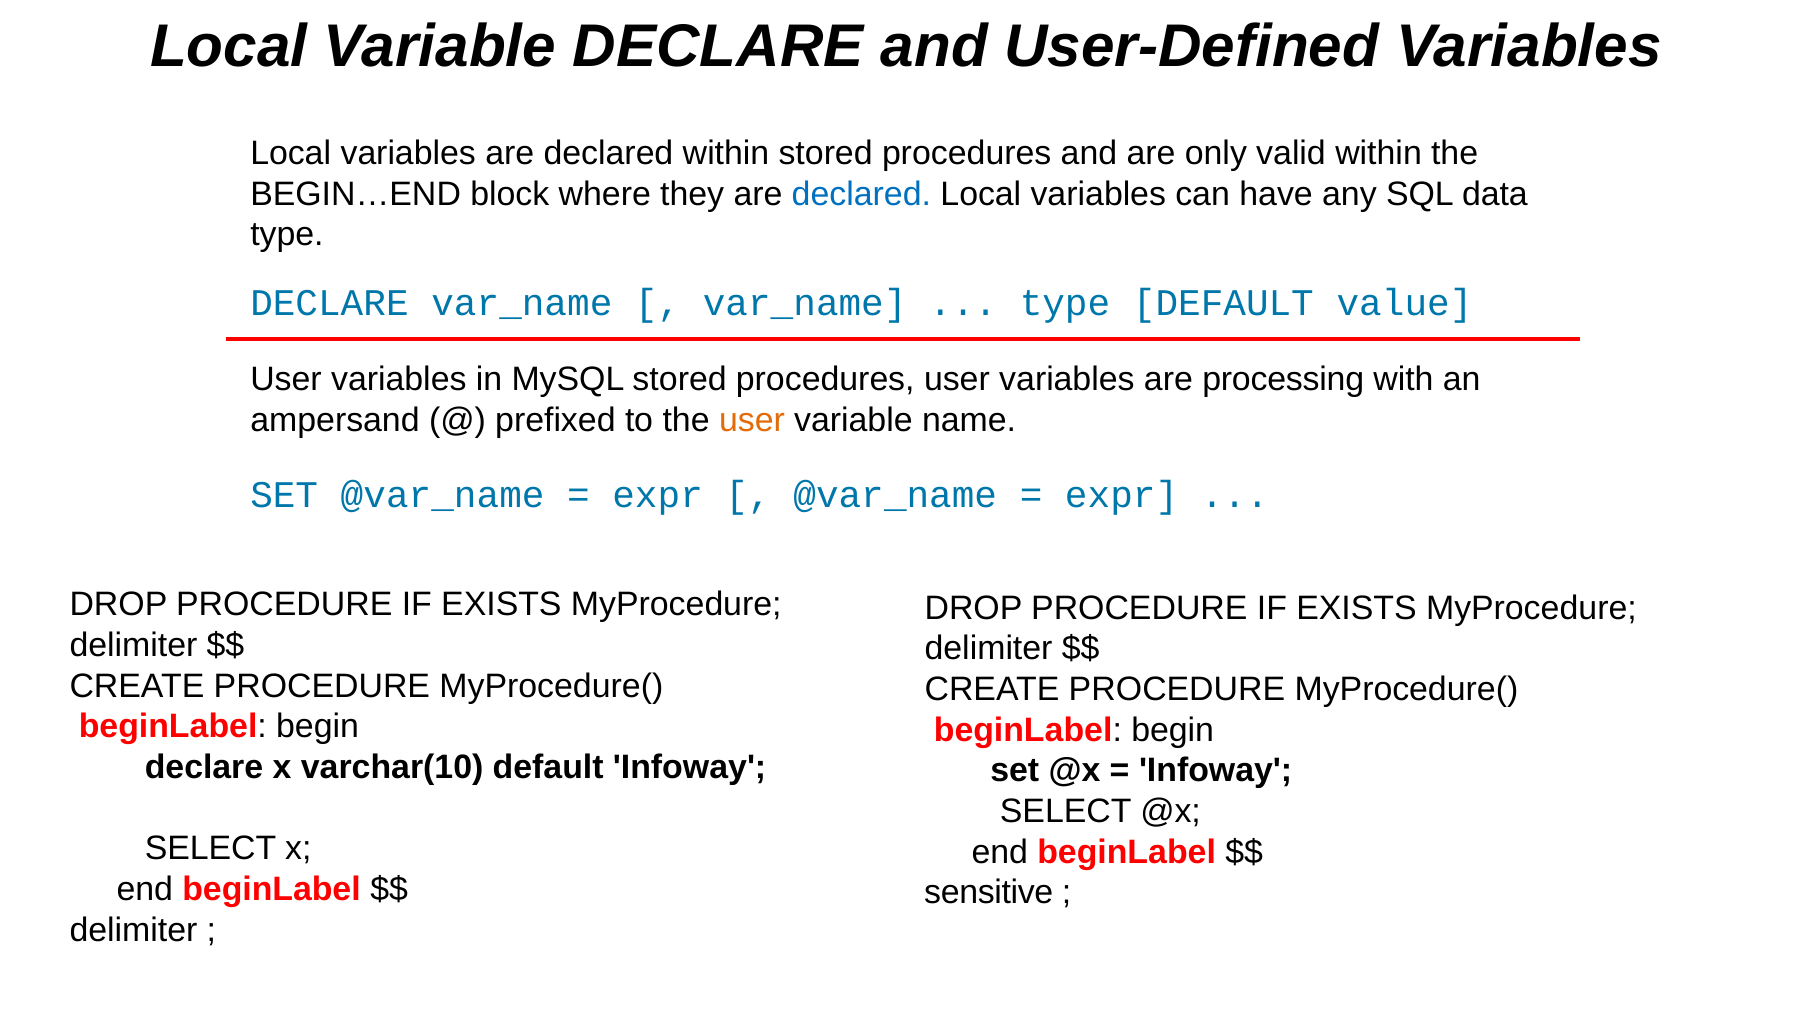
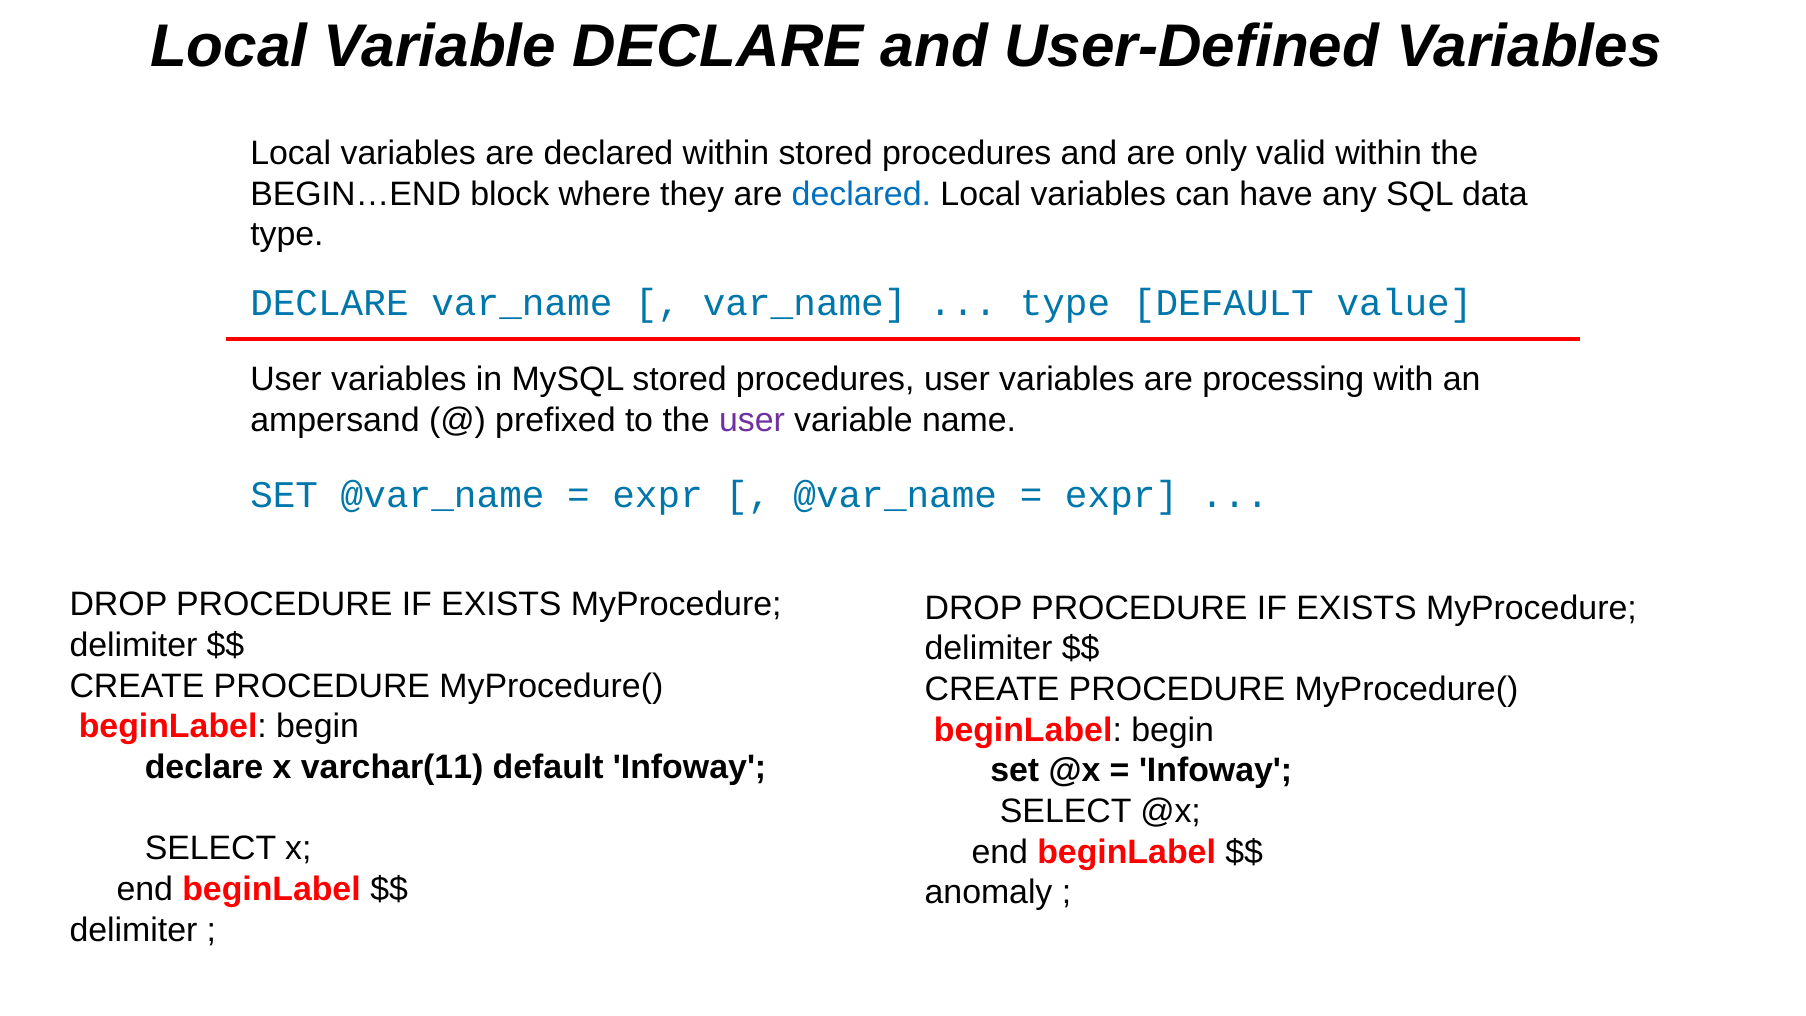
user colour: orange -> purple (752, 420)
varchar(10: varchar(10 -> varchar(11 (392, 767)
sensitive: sensitive -> anomaly (989, 893)
